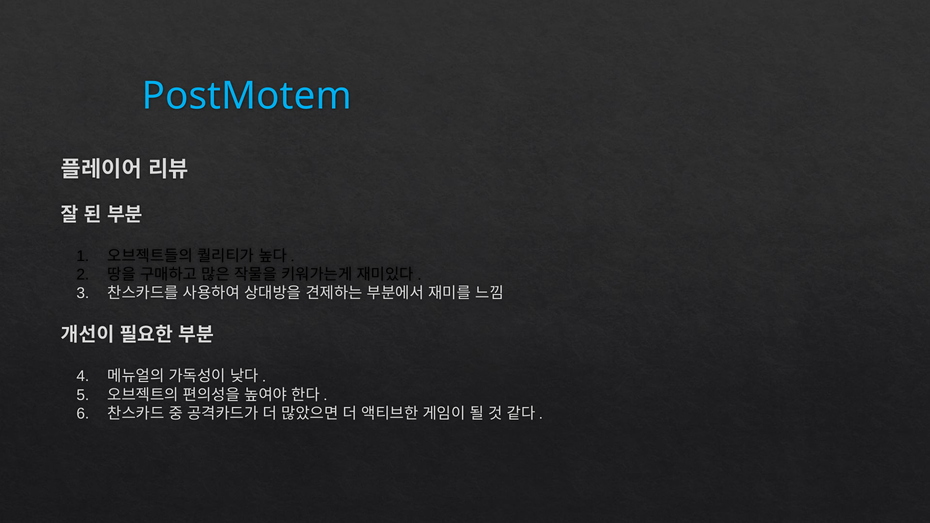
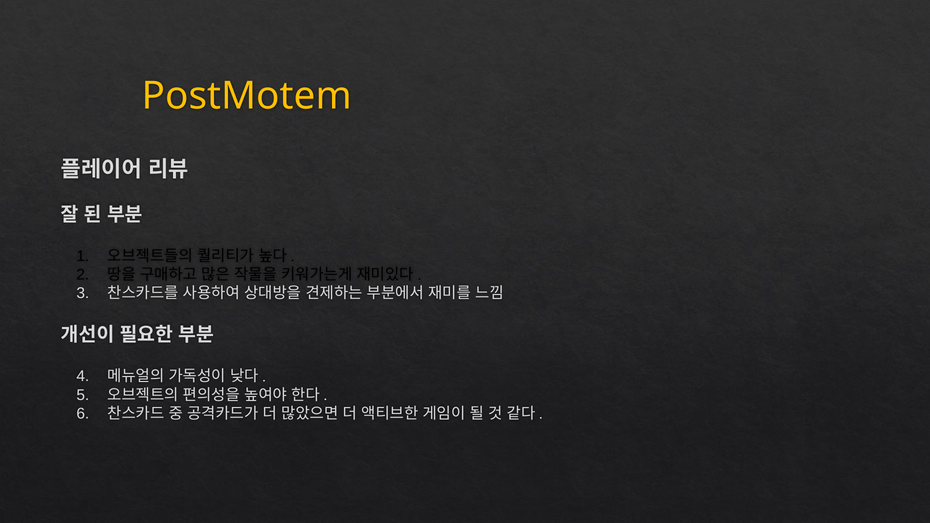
PostMotem colour: light blue -> yellow (247, 96)
